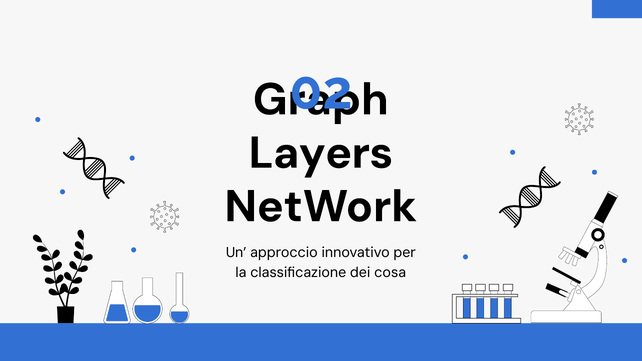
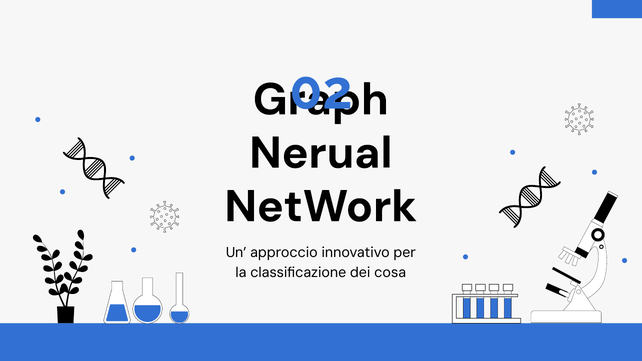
Layers: Layers -> Nerual (321, 153)
